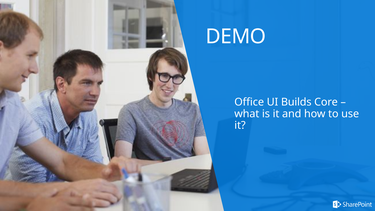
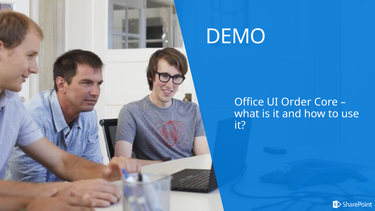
Builds: Builds -> Order (296, 102)
